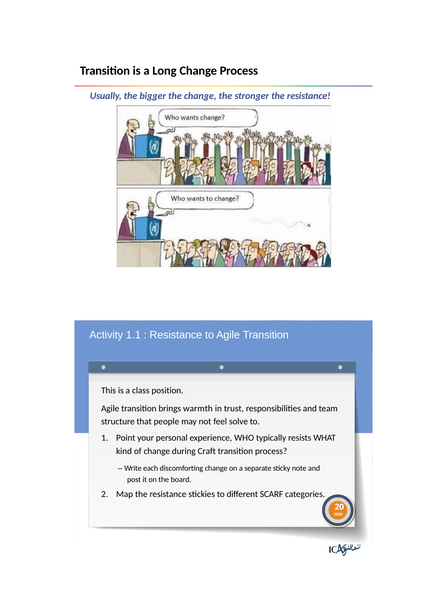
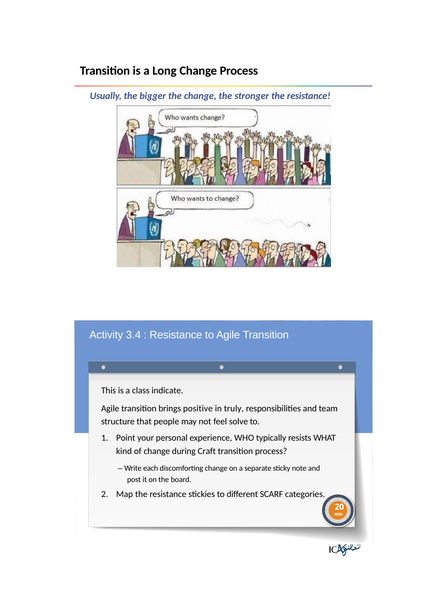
1.1: 1.1 -> 3.4 (133, 335)
position: position -> indicate (167, 390)
warmth: warmth -> positive (198, 408)
trust: trust -> truly (234, 408)
